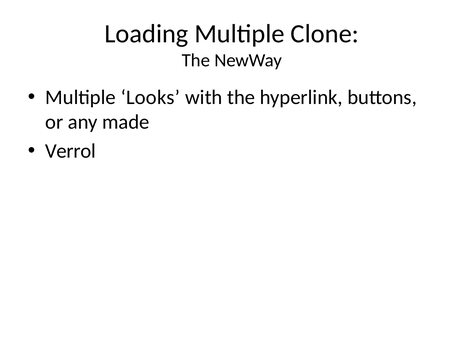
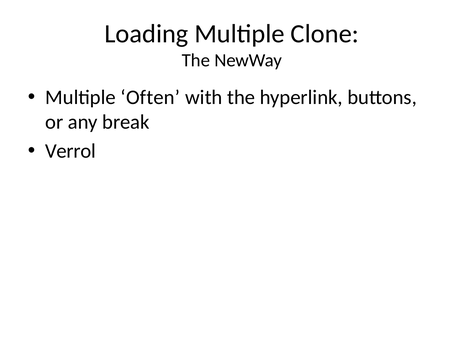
Looks: Looks -> Often (150, 97)
made: made -> break (126, 122)
